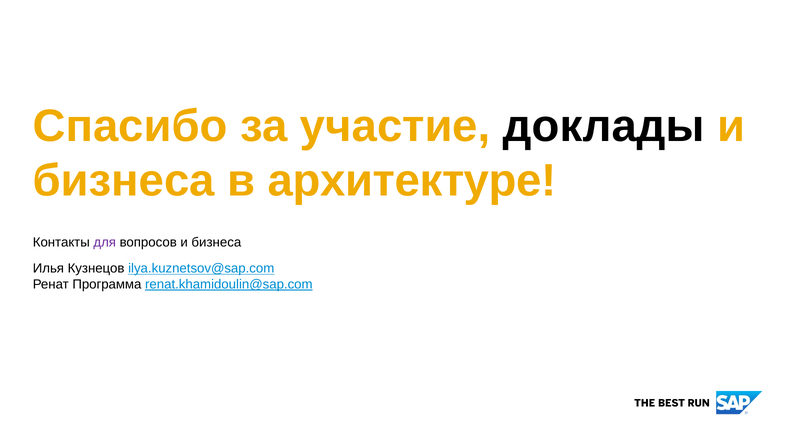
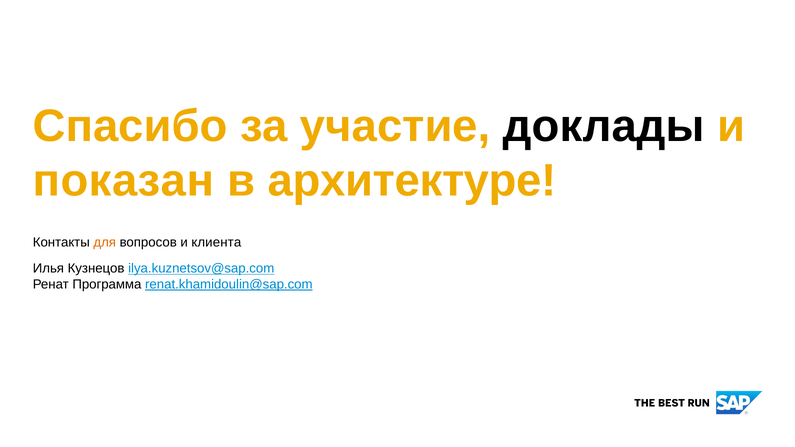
бизнеса: бизнеса -> показан (124, 181)
для colour: purple -> orange (105, 243)
вопросов и бизнеса: бизнеса -> клиента (216, 243)
